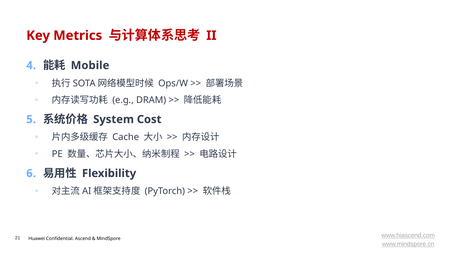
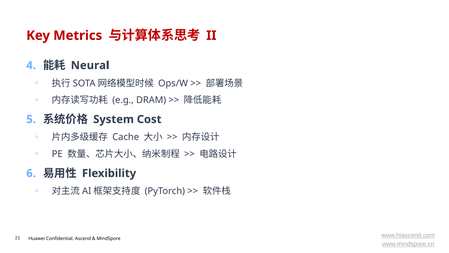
Mobile: Mobile -> Neural (90, 65)
